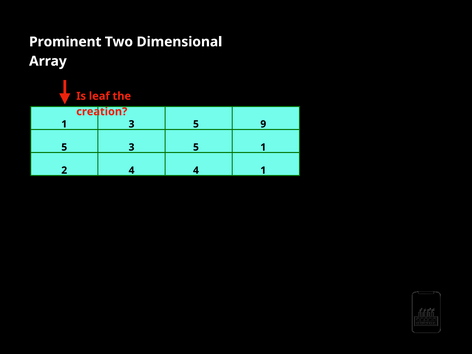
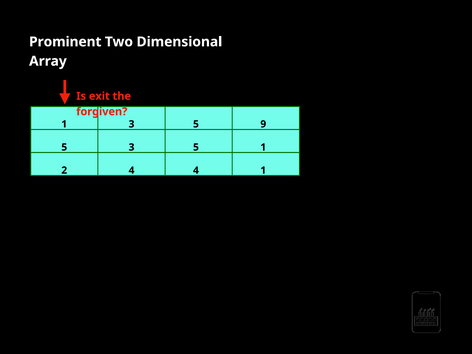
leaf: leaf -> exit (99, 96)
creation: creation -> forgiven (102, 112)
